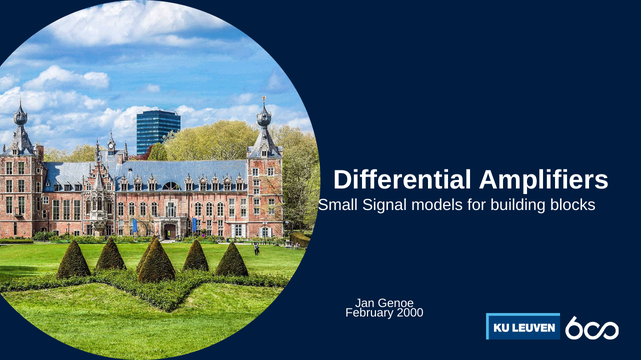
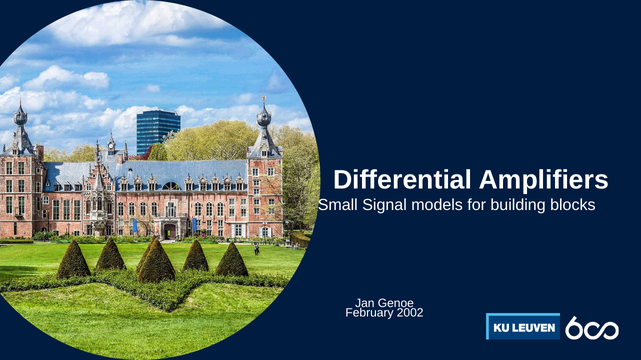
2000: 2000 -> 2002 (410, 313)
